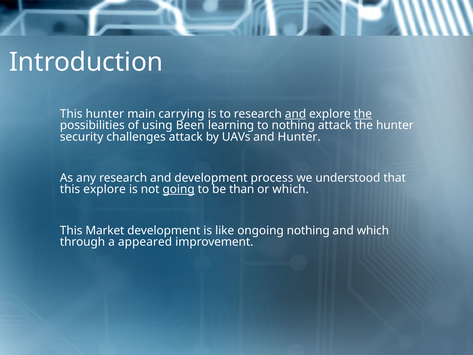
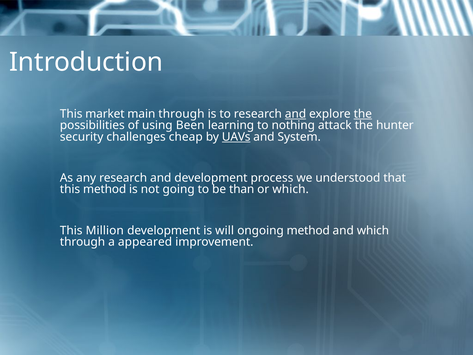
This hunter: hunter -> market (105, 114)
main carrying: carrying -> through (181, 114)
challenges attack: attack -> cheap (186, 137)
UAVs underline: none -> present (236, 137)
and Hunter: Hunter -> System (299, 137)
this explore: explore -> method (105, 189)
going underline: present -> none (179, 189)
Market: Market -> Million (105, 230)
like: like -> will (225, 230)
ongoing nothing: nothing -> method (308, 230)
